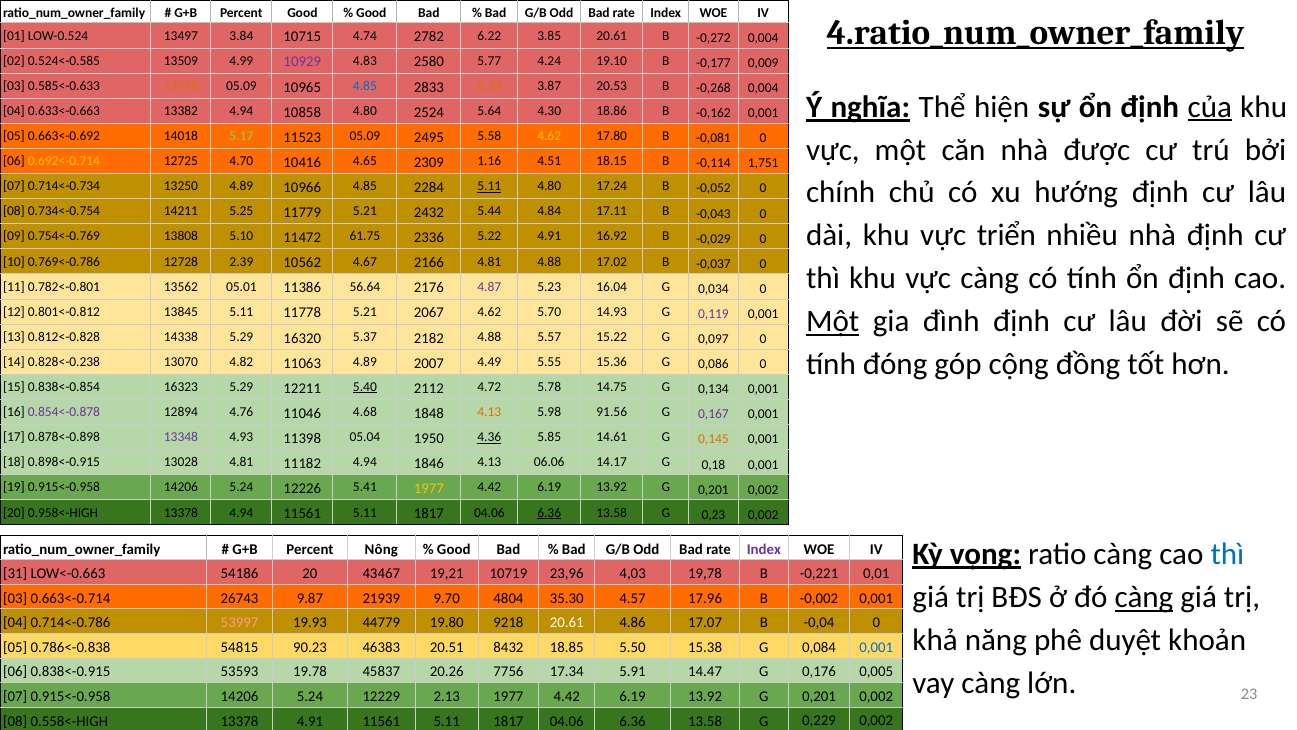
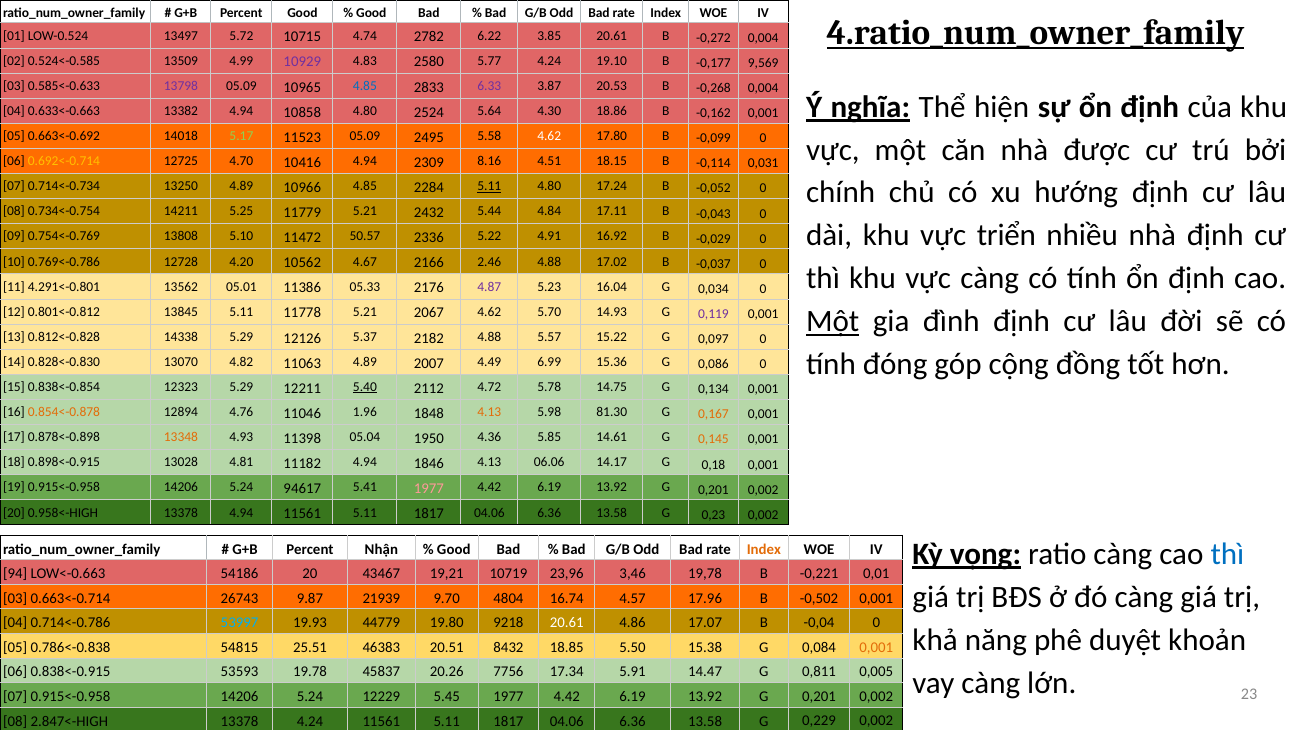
3.84: 3.84 -> 5.72 (241, 36)
0,009: 0,009 -> 9,569 (763, 63)
13798 colour: orange -> purple (181, 86)
6.33 colour: orange -> purple (489, 86)
của underline: present -> none (1210, 107)
4.62 colour: yellow -> white (549, 136)
-0,081: -0,081 -> -0,099 (713, 138)
10416 4.65: 4.65 -> 4.94 (365, 161)
1.16: 1.16 -> 8.16 (489, 161)
1,751: 1,751 -> 0,031 (763, 163)
61.75: 61.75 -> 50.57 (365, 236)
2.39: 2.39 -> 4.20 (241, 261)
2166 4.81: 4.81 -> 2.46 (489, 261)
0.782<-0.801: 0.782<-0.801 -> 4.291<-0.801 (64, 286)
56.64: 56.64 -> 05.33 (365, 286)
16320: 16320 -> 12126 (302, 338)
0.828<-0.238: 0.828<-0.238 -> 0.828<-0.830 (64, 362)
5.55: 5.55 -> 6.99 (549, 362)
16323: 16323 -> 12323 (181, 387)
0.854<-0.878 colour: purple -> orange (64, 412)
4.68: 4.68 -> 1.96 (365, 412)
91.56: 91.56 -> 81.30 (612, 412)
0,167 colour: purple -> orange (713, 414)
13348 colour: purple -> orange (181, 437)
4.36 underline: present -> none (489, 437)
12226: 12226 -> 94617 (302, 488)
1977 colour: yellow -> pink (429, 488)
6.36 underline: present -> none (549, 512)
Nông: Nông -> Nhận (381, 549)
Index colour: purple -> orange (764, 549)
31: 31 -> 94 (15, 574)
4,03: 4,03 -> 3,46 (633, 574)
càng underline: present -> none (1144, 597)
35.30: 35.30 -> 16.74 (567, 598)
-0,002: -0,002 -> -0,502 (819, 598)
53997 colour: pink -> light blue (240, 623)
90.23: 90.23 -> 25.51 (310, 647)
0,001 colour: blue -> orange (876, 647)
0,176: 0,176 -> 0,811 (819, 672)
2.13: 2.13 -> 5.45 (447, 696)
0.558<-HIGH: 0.558<-HIGH -> 2.847<-HIGH (69, 721)
13378 4.91: 4.91 -> 4.24 (310, 721)
